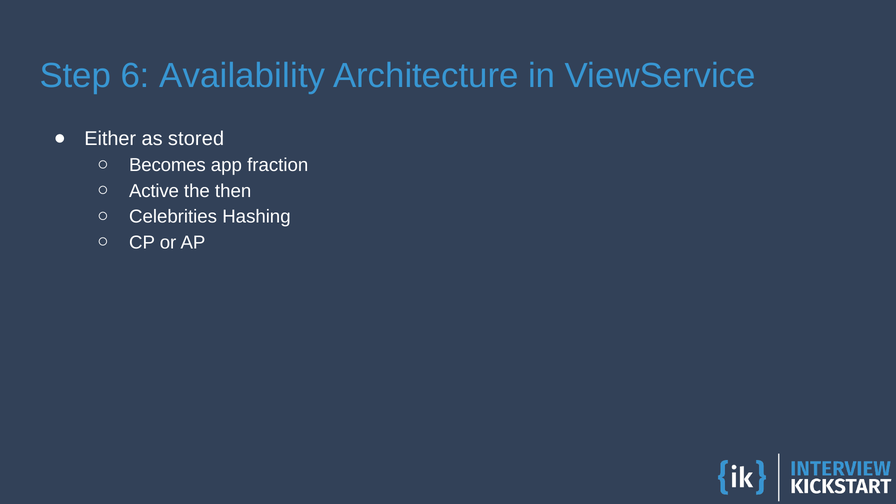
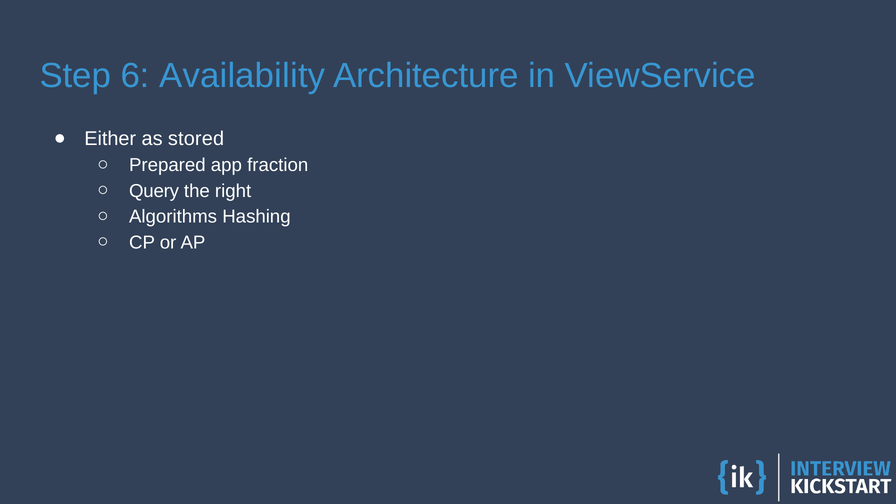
Becomes: Becomes -> Prepared (167, 165)
Active: Active -> Query (154, 191)
then: then -> right (233, 191)
Celebrities: Celebrities -> Algorithms (173, 217)
